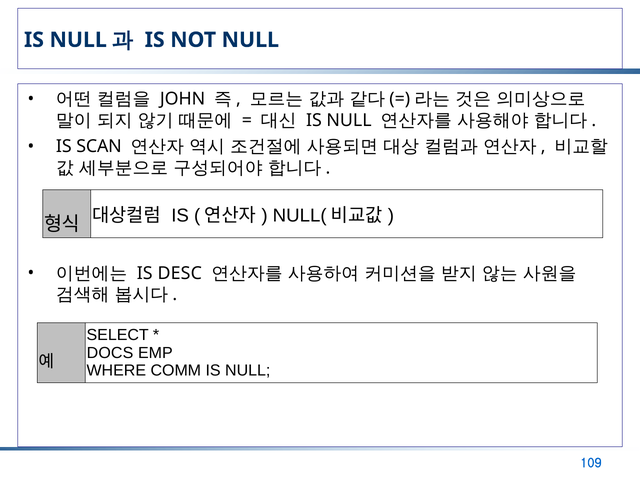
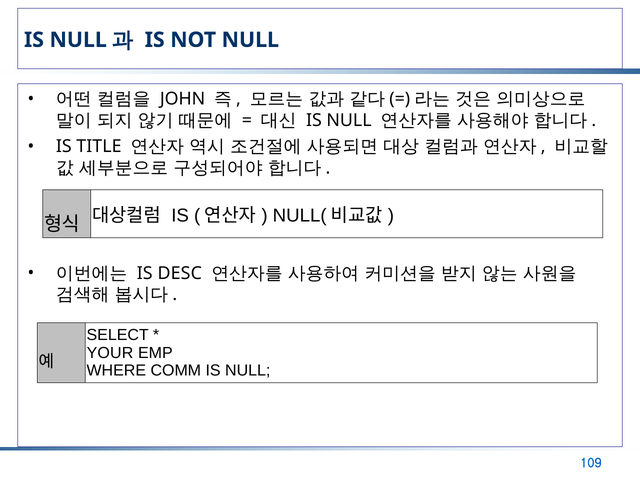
SCAN: SCAN -> TITLE (99, 147)
DOCS: DOCS -> YOUR (110, 353)
